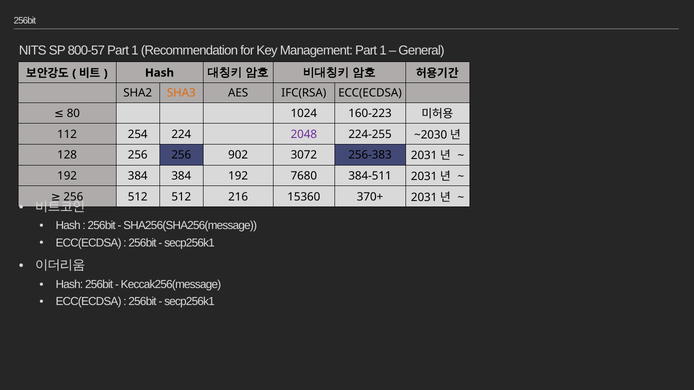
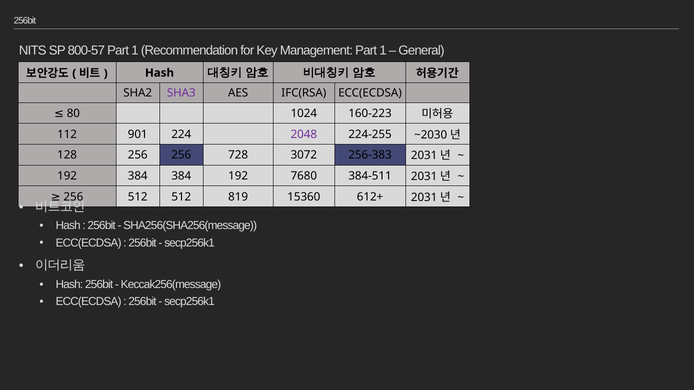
SHA3 colour: orange -> purple (181, 93)
254: 254 -> 901 (138, 134)
902: 902 -> 728 (238, 155)
216: 216 -> 819 (238, 197)
370+: 370+ -> 612+ (370, 197)
